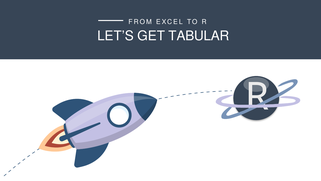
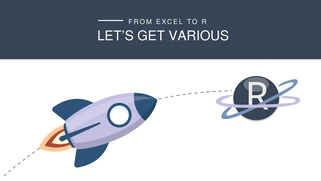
TABULAR: TABULAR -> VARIOUS (199, 36)
